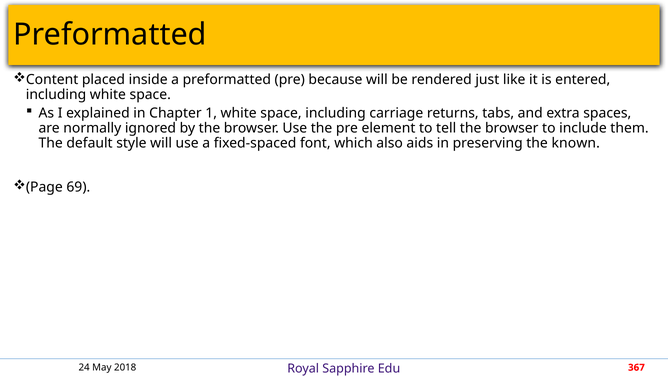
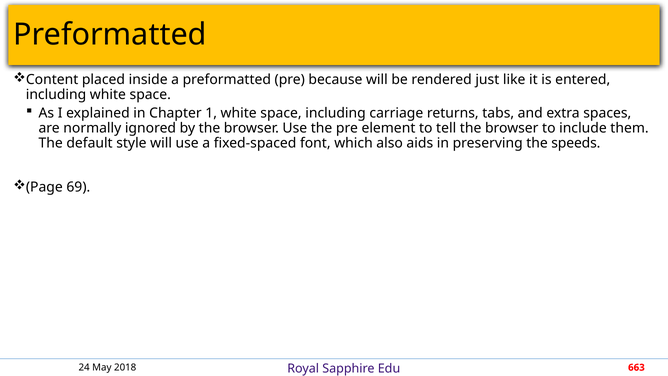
known: known -> speeds (576, 143)
367: 367 -> 663 (636, 367)
